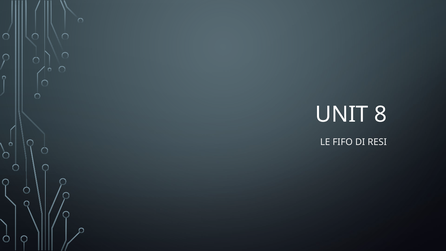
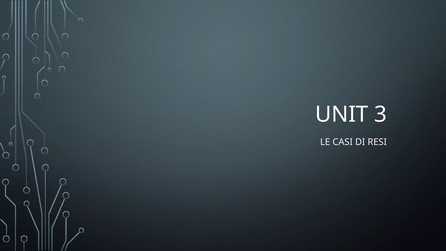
8: 8 -> 3 (380, 115)
FIFO: FIFO -> CASI (343, 142)
